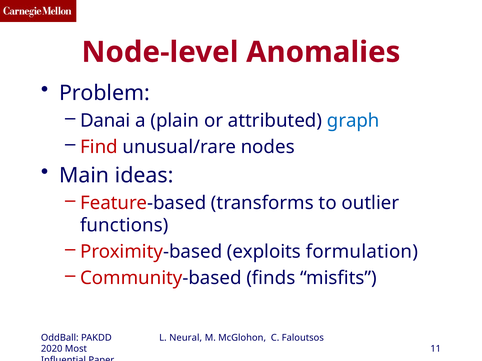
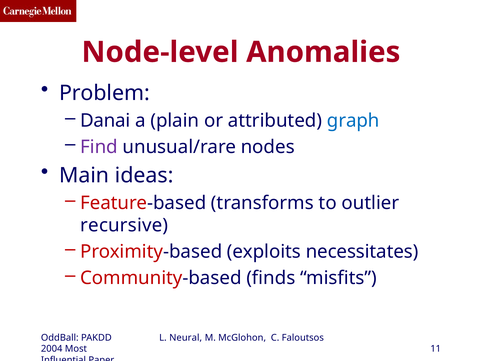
Find colour: red -> purple (99, 147)
functions: functions -> recursive (124, 226)
formulation: formulation -> necessitates (362, 252)
2020: 2020 -> 2004 (52, 349)
